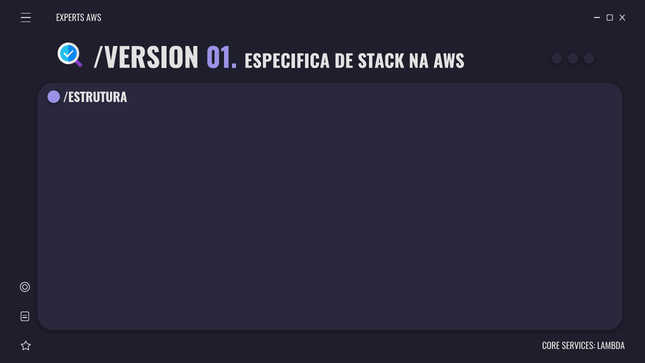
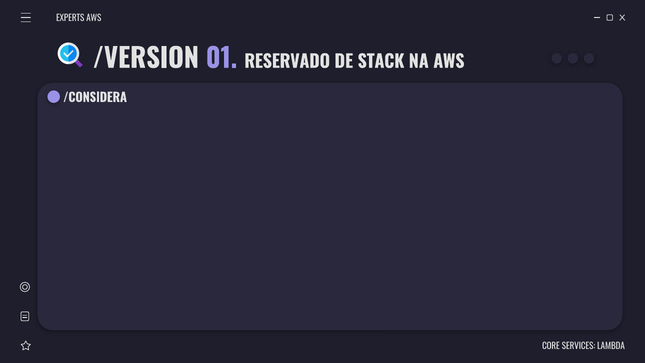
ESPECIFICA: ESPECIFICA -> RESERVADO (287, 62)
/ESTRUTURA: /ESTRUTURA -> /CONSIDERA (95, 98)
